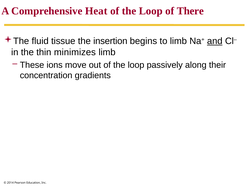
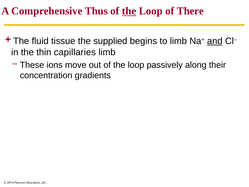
Heat: Heat -> Thus (96, 11)
the underline: none -> present (129, 11)
insertion: insertion -> supplied (110, 41)
minimizes: minimizes -> capillaries (75, 52)
